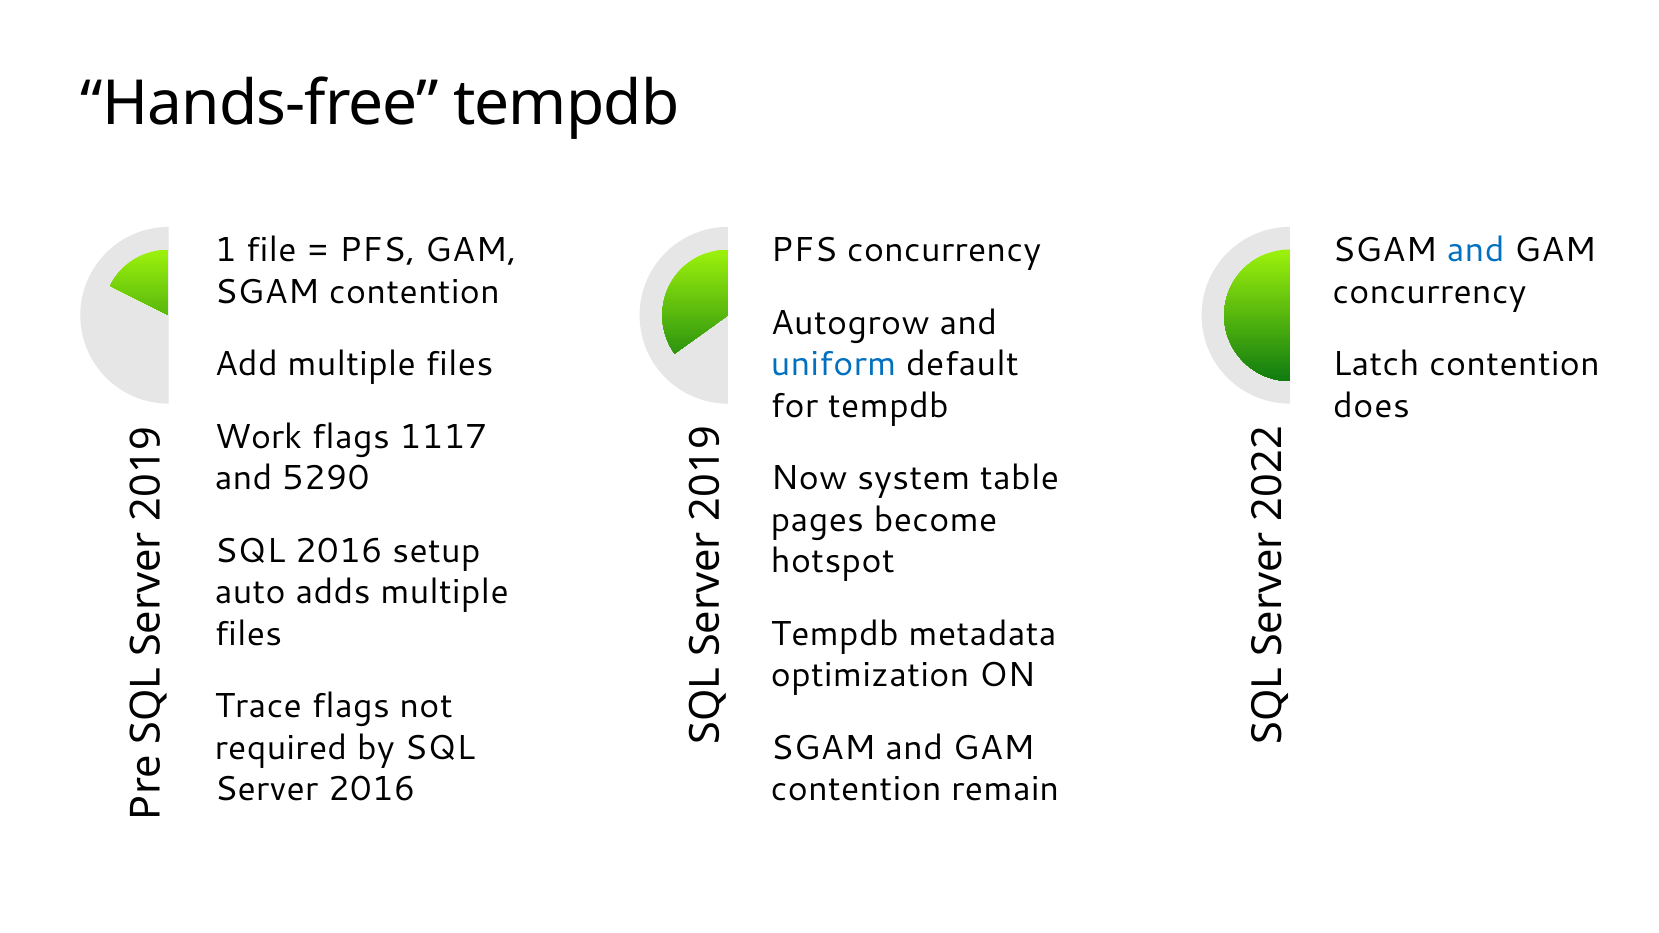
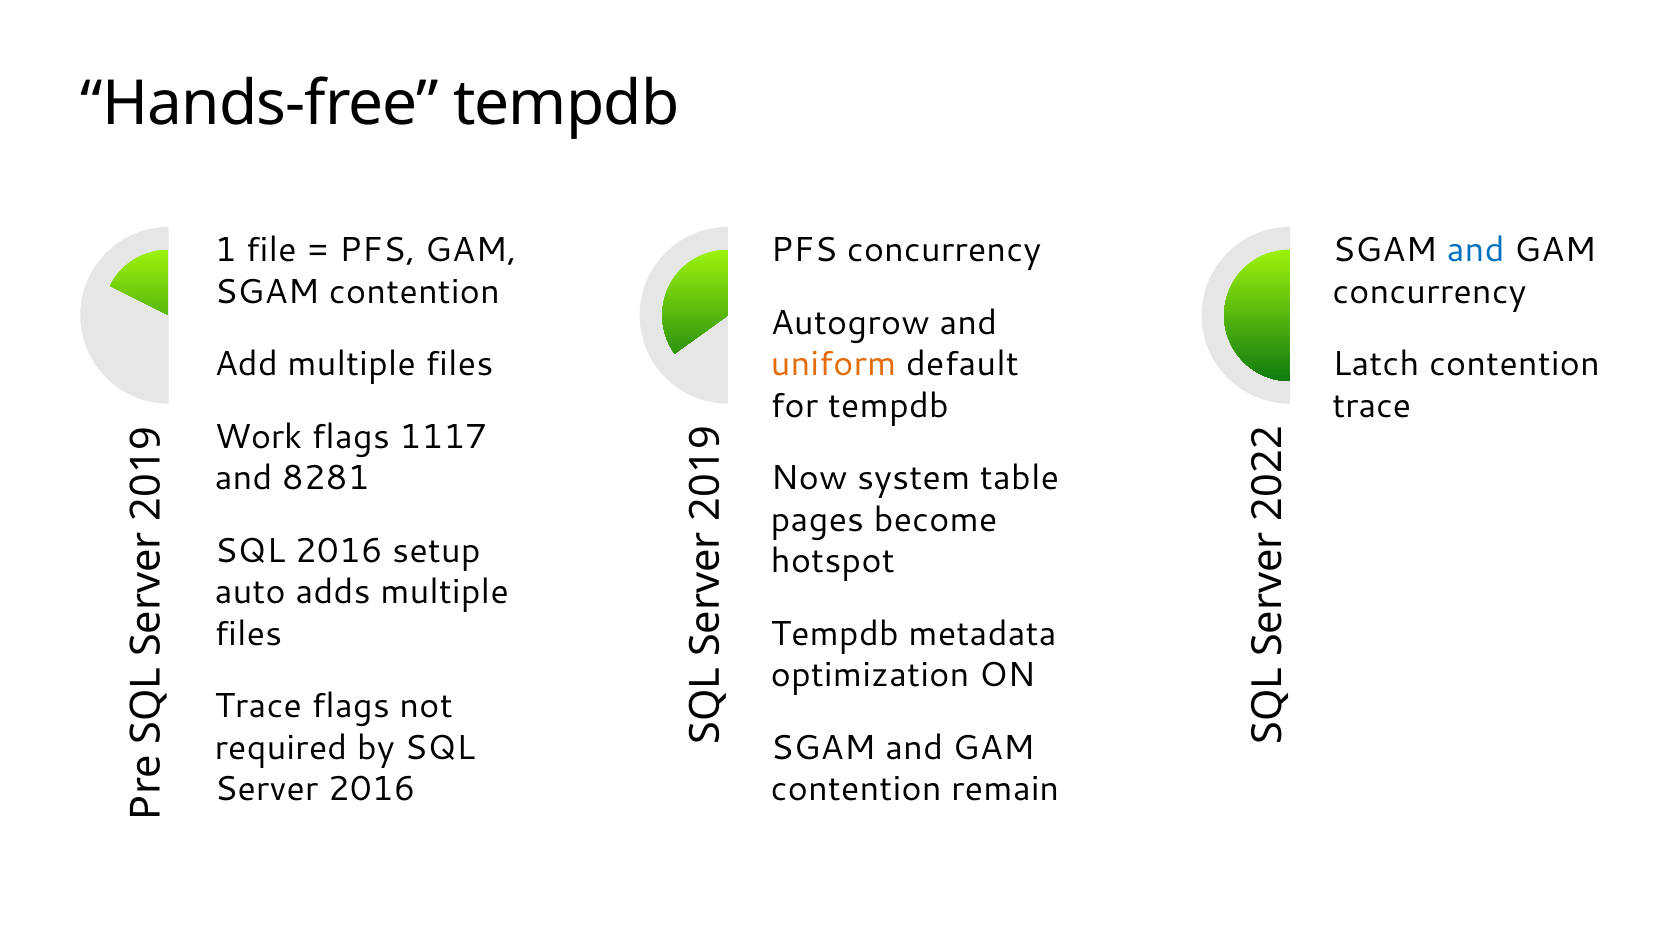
uniform colour: blue -> orange (834, 364)
does: does -> trace (1372, 406)
5290: 5290 -> 8281 (326, 478)
